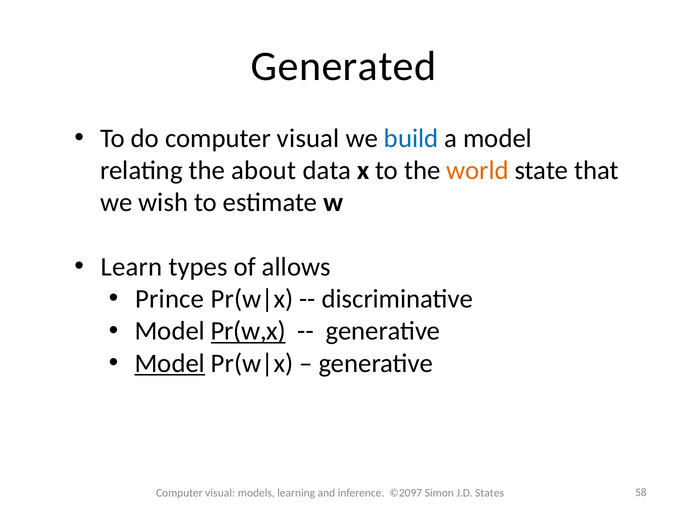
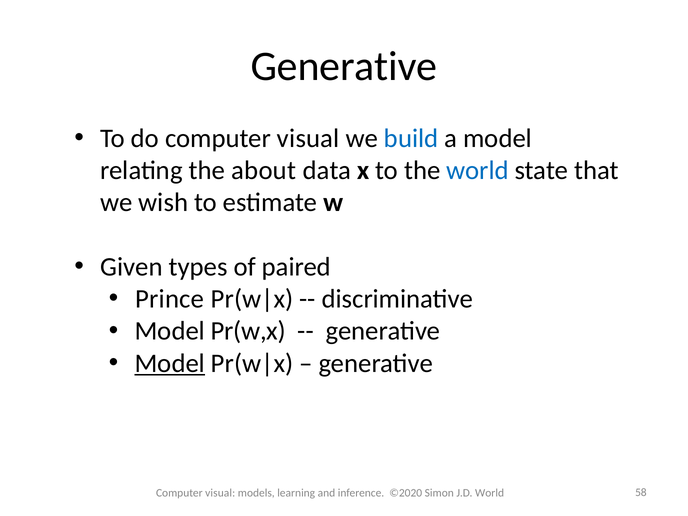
Generated: Generated -> Generative (344, 67)
world colour: orange -> blue (478, 171)
Learn: Learn -> Given (132, 267)
allows: allows -> paired (296, 267)
Pr(w,x underline: present -> none (248, 331)
©2097: ©2097 -> ©2020 (406, 493)
J.D States: States -> World (490, 493)
